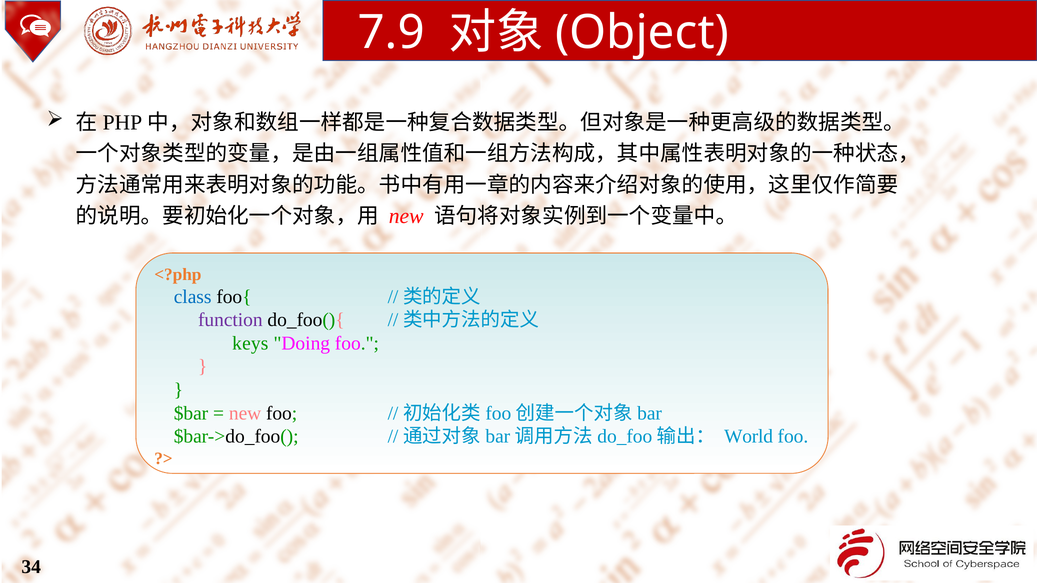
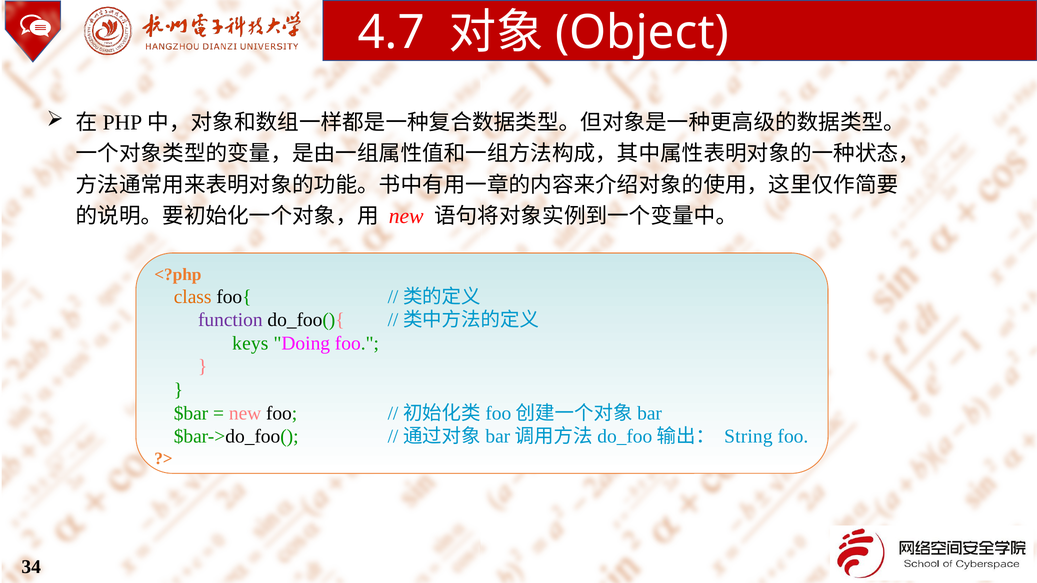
7.9: 7.9 -> 4.7 (391, 33)
class colour: blue -> orange (193, 297)
World: World -> String (748, 437)
